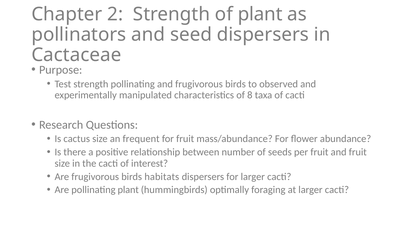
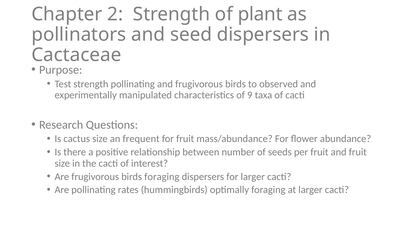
8: 8 -> 9 (250, 95)
birds habitats: habitats -> foraging (162, 176)
pollinating plant: plant -> rates (128, 190)
